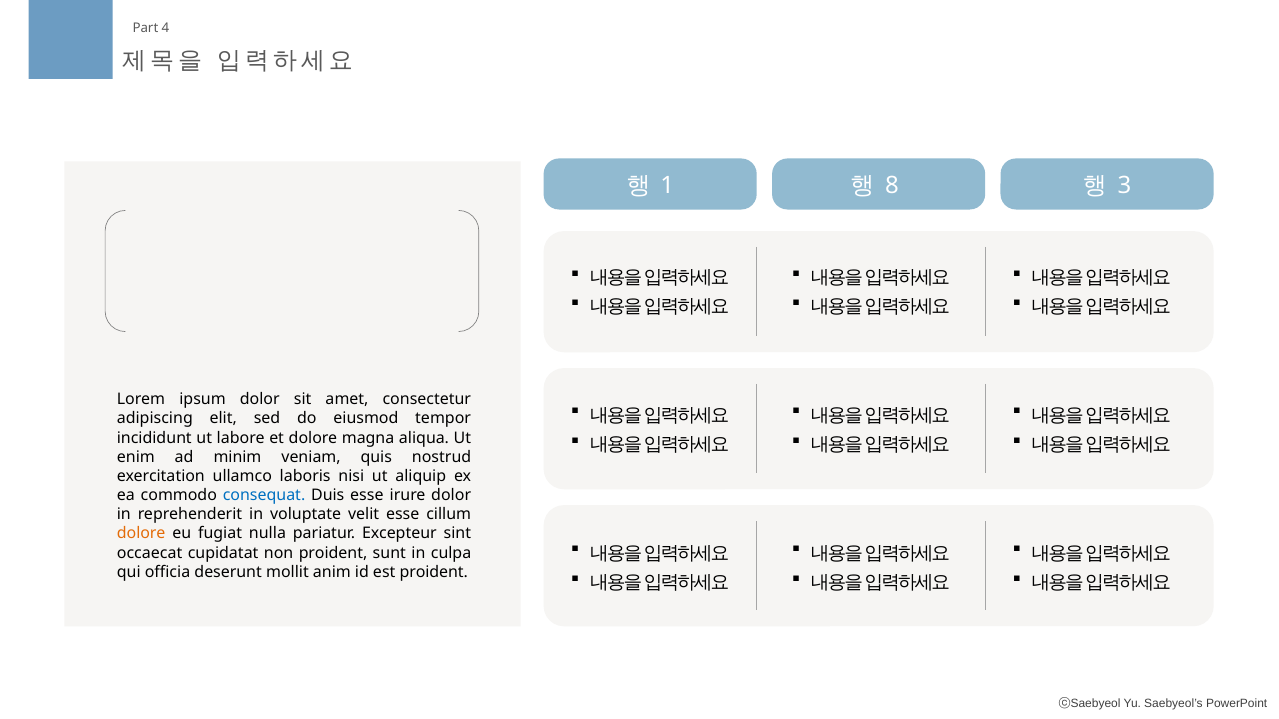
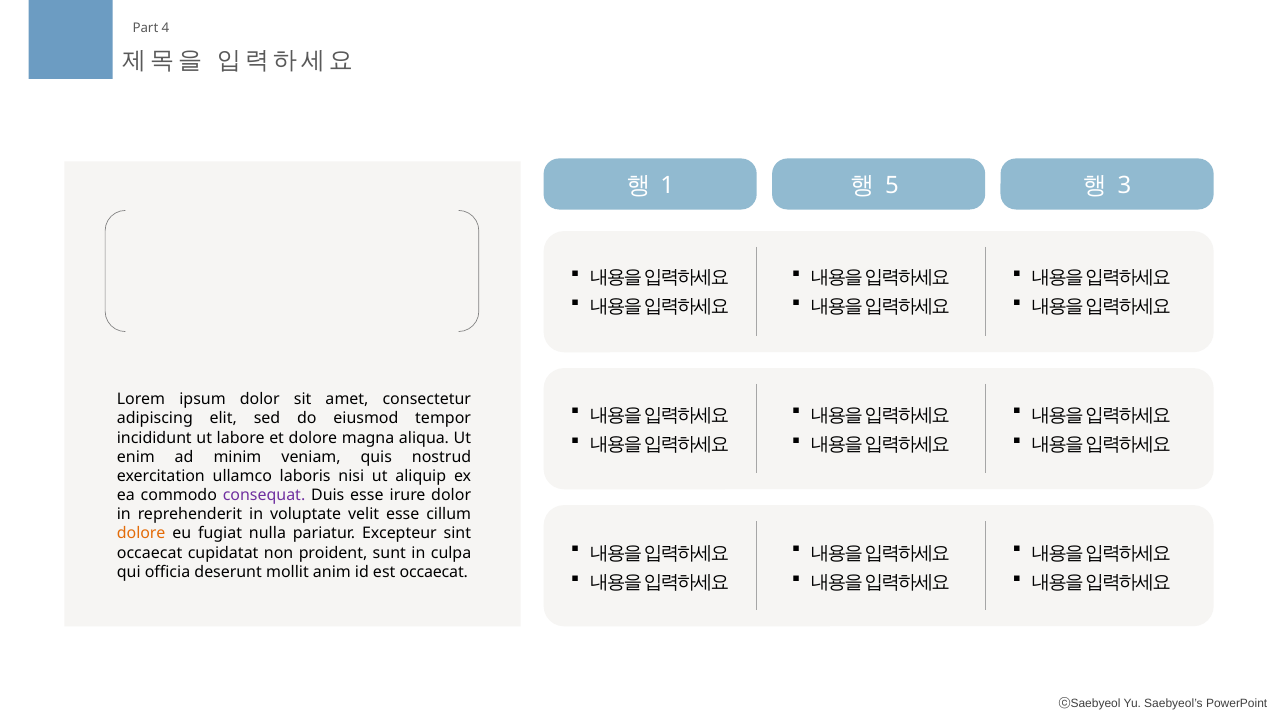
8: 8 -> 5 (892, 185)
consequat colour: blue -> purple (264, 496)
est proident: proident -> occaecat (434, 572)
